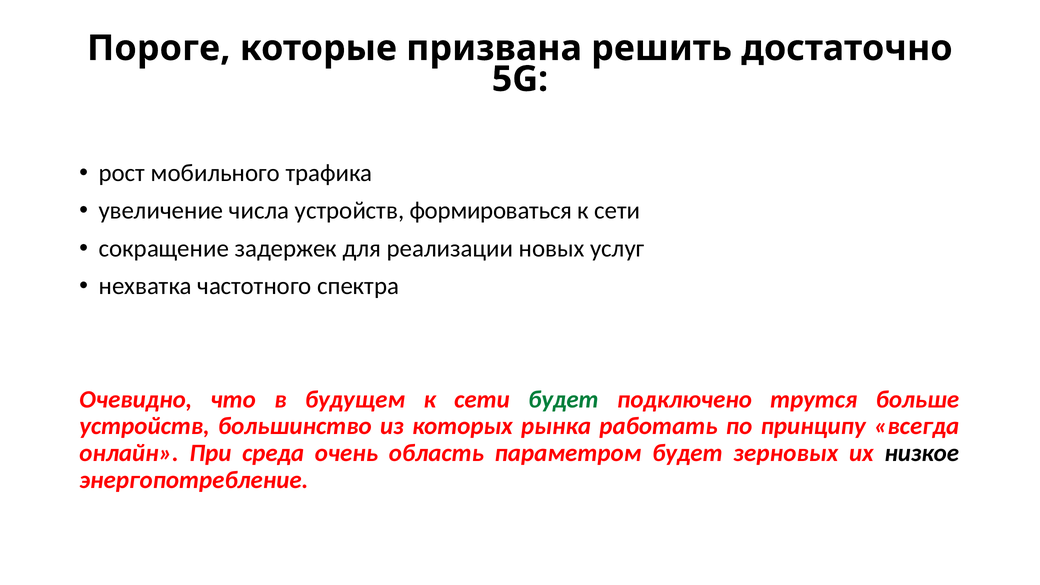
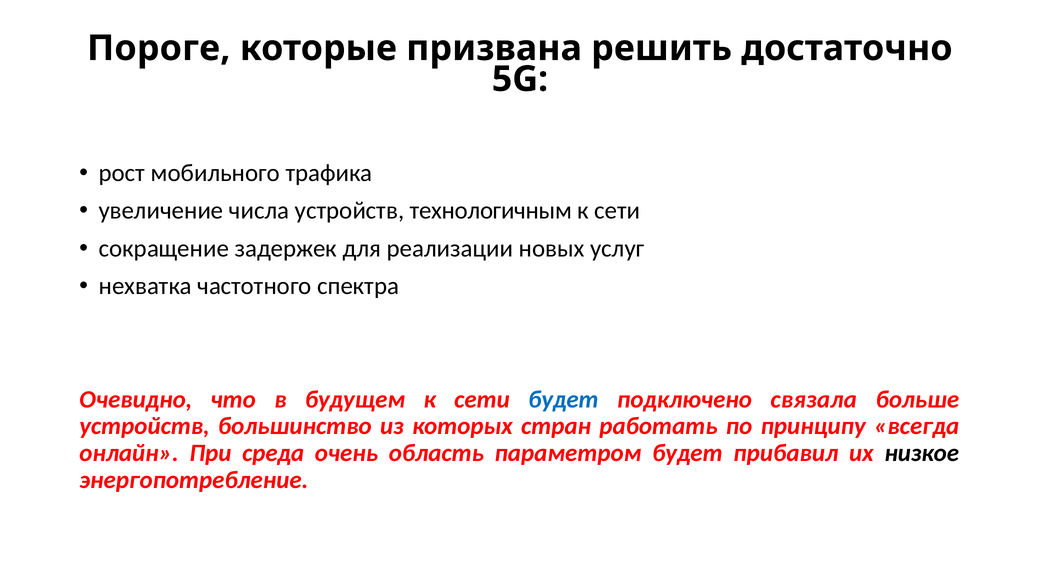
формироваться: формироваться -> технологичным (491, 211)
будет colour: green -> blue (563, 399)
трутся: трутся -> связала (814, 399)
рынка: рынка -> стран (556, 426)
зерновых: зерновых -> прибавил (786, 453)
